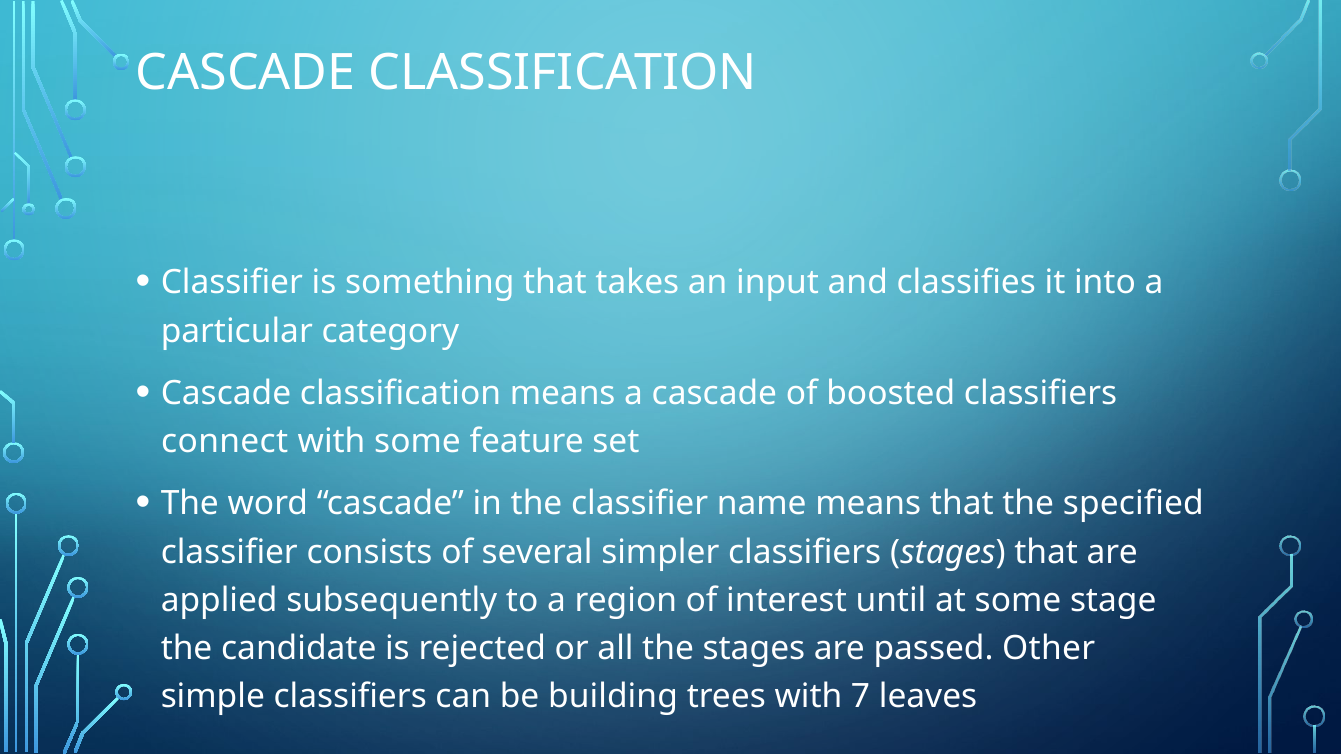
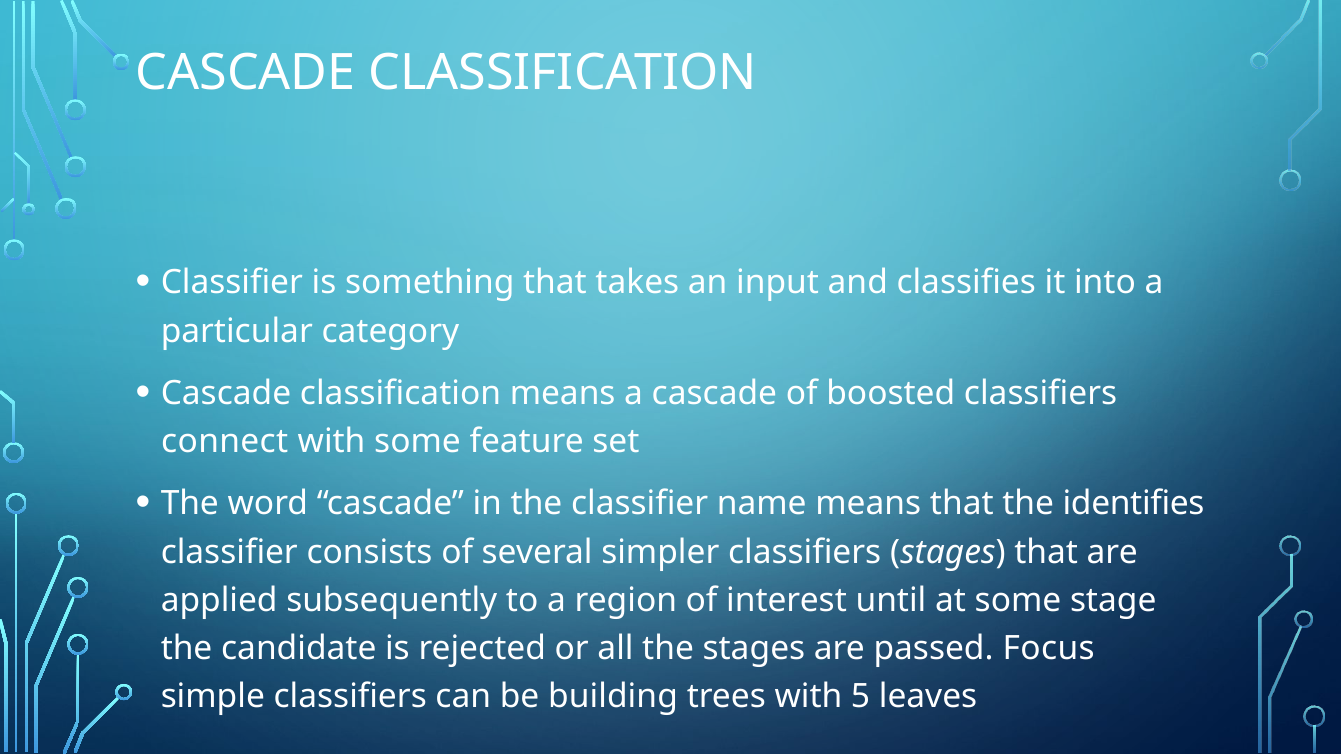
specified: specified -> identifies (1134, 504)
Other: Other -> Focus (1049, 649)
7: 7 -> 5 (861, 697)
